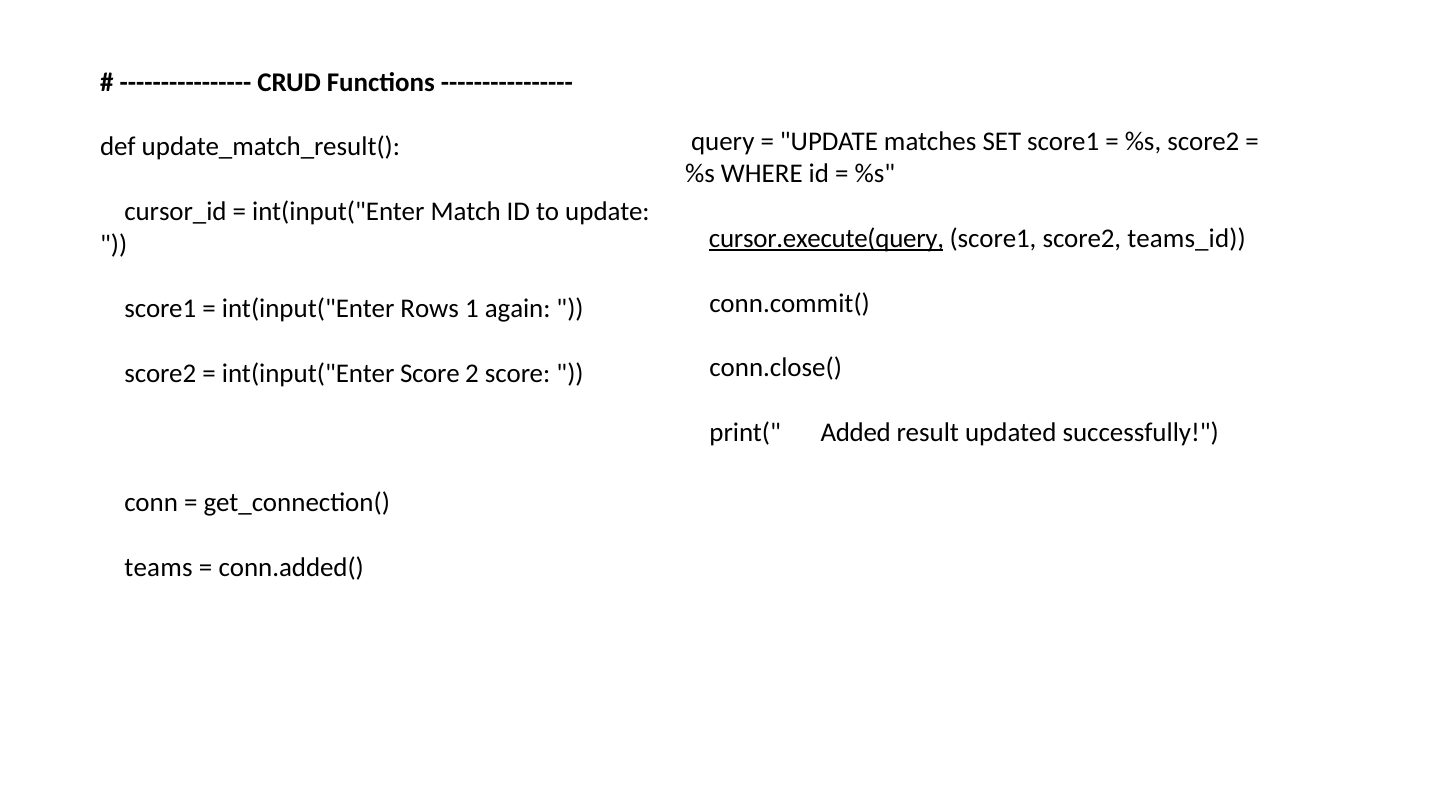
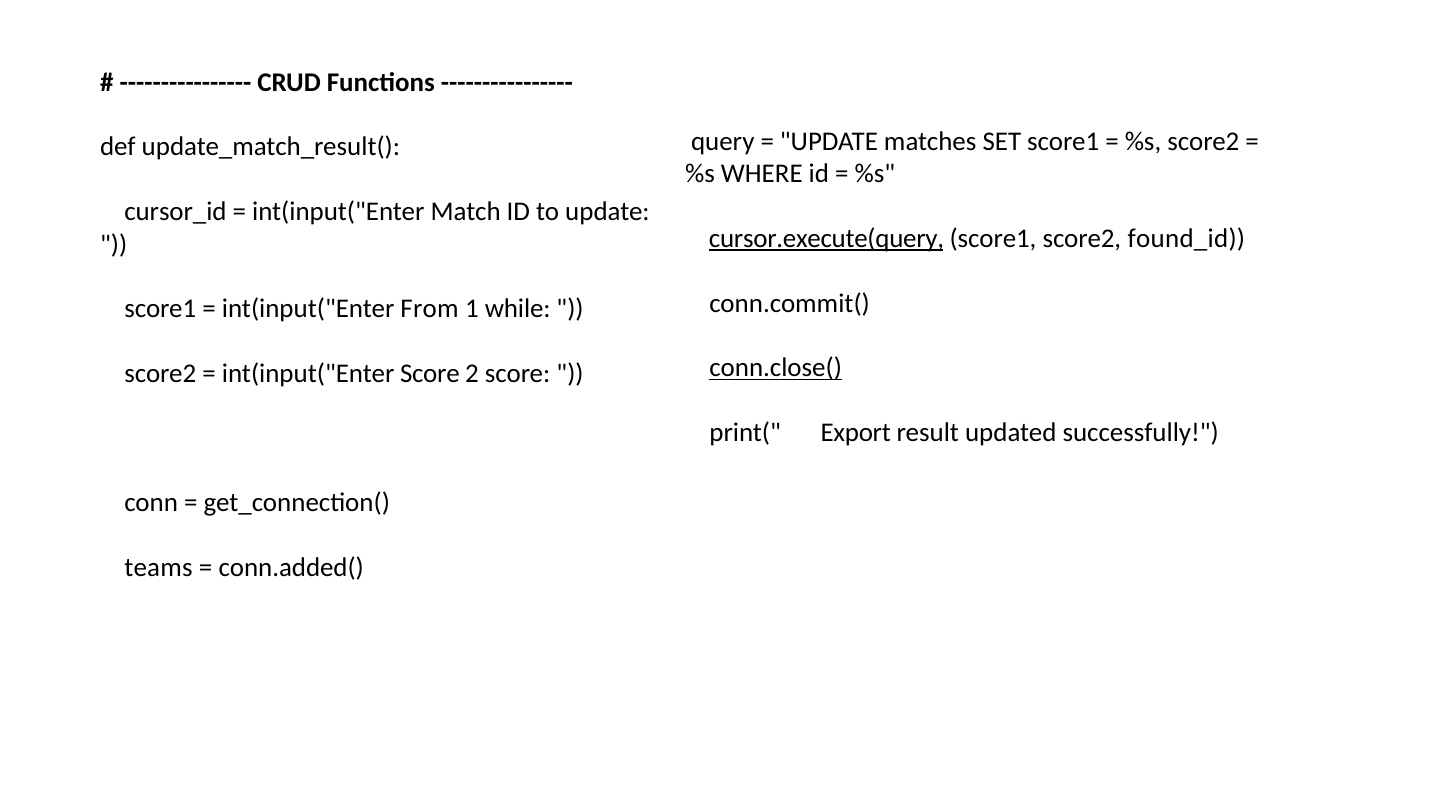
teams_id: teams_id -> found_id (1186, 239)
Rows: Rows -> From (430, 309)
again: again -> while (518, 309)
conn.close( underline: none -> present (776, 368)
Added: Added -> Export (856, 433)
